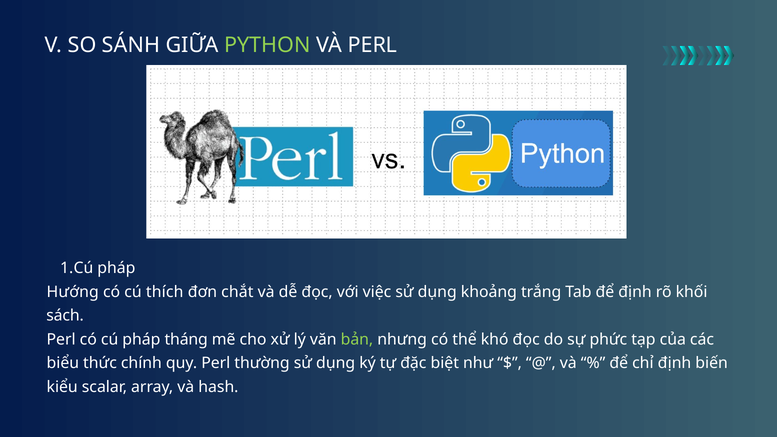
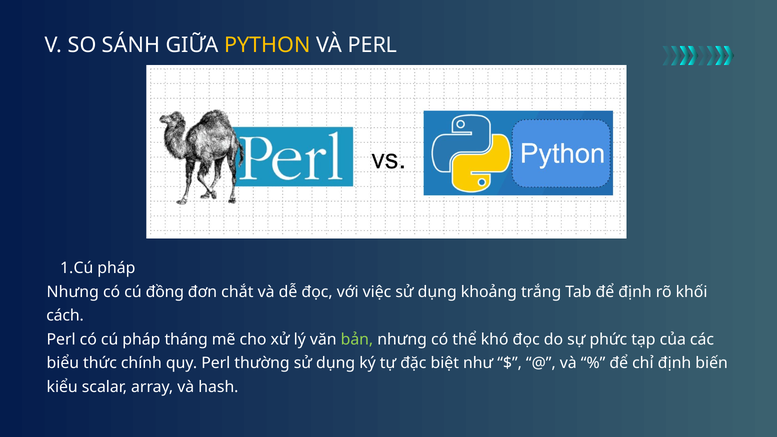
PYTHON colour: light green -> yellow (267, 45)
Hướng: Hướng -> Nhưng (73, 292)
thích: thích -> đồng (165, 292)
sách: sách -> cách (65, 316)
